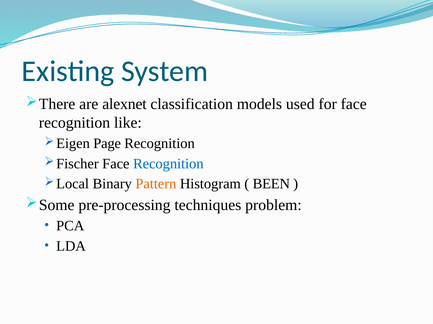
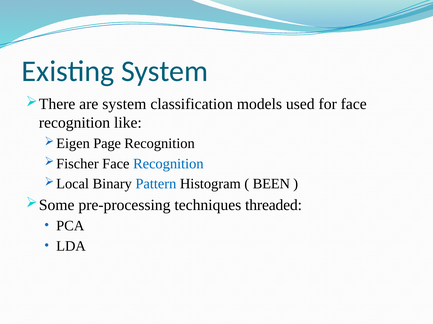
are alexnet: alexnet -> system (124, 104)
Pattern colour: orange -> blue (156, 184)
problem: problem -> threaded (274, 205)
